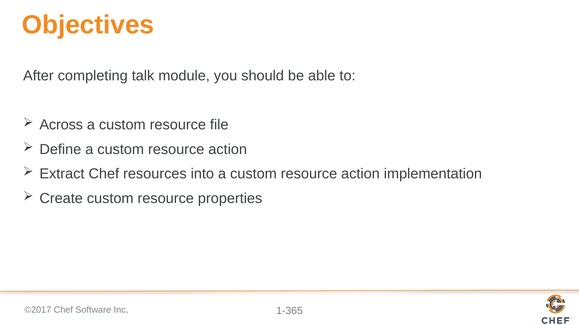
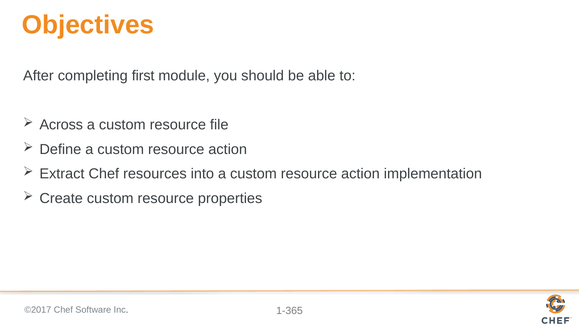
talk: talk -> first (143, 76)
